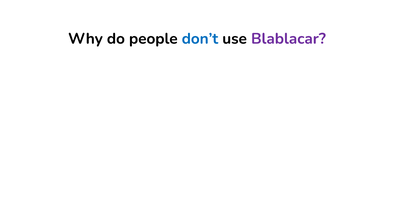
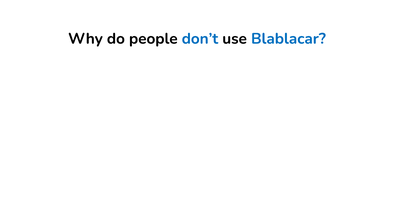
Blablacar colour: purple -> blue (288, 39)
